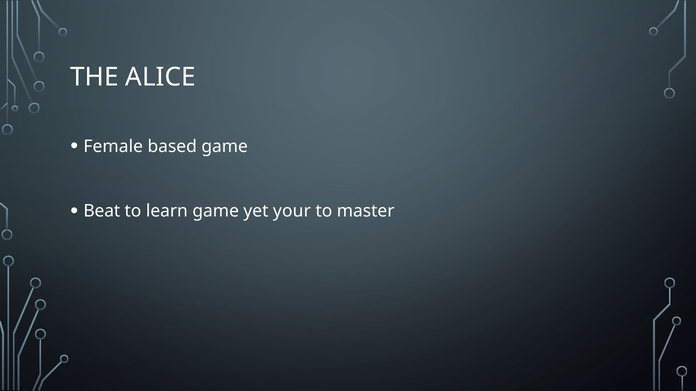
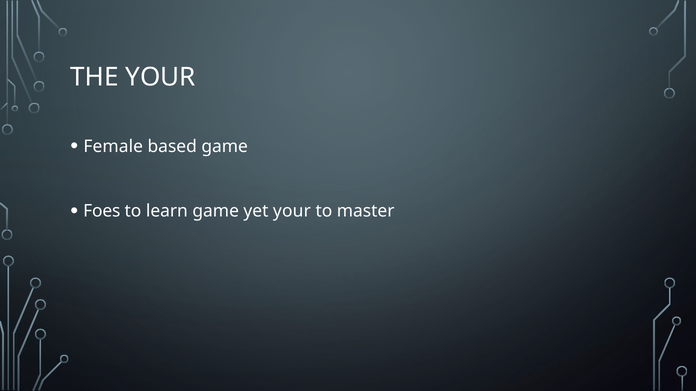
THE ALICE: ALICE -> YOUR (161, 77)
Beat: Beat -> Foes (102, 211)
